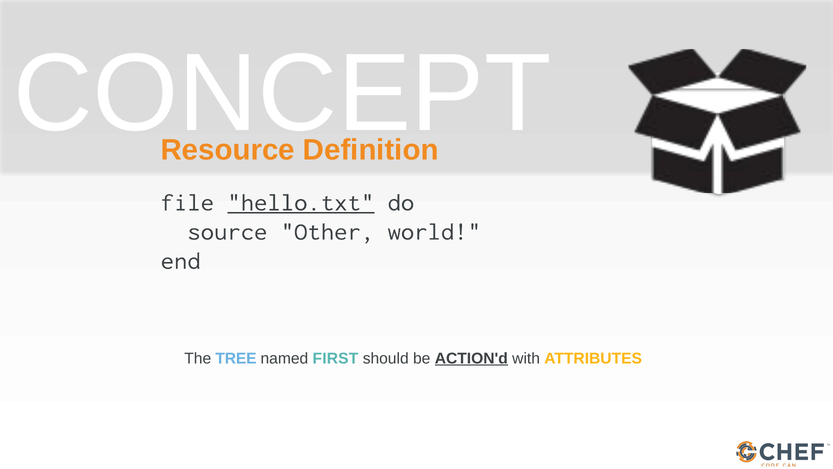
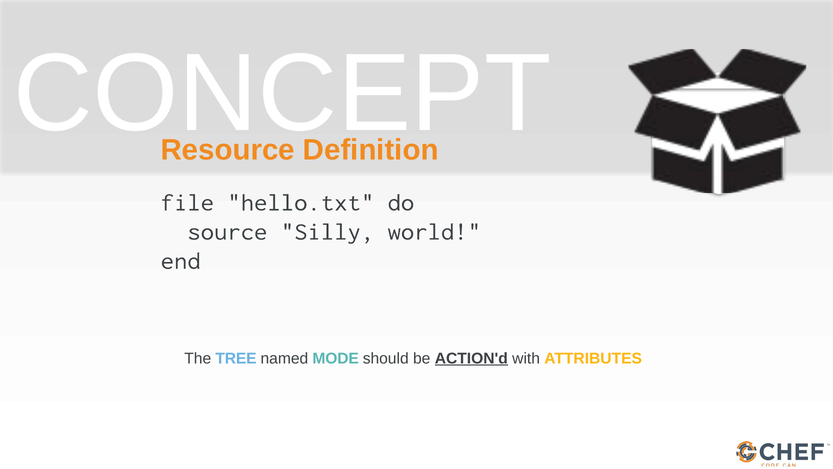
hello.txt underline: present -> none (301, 202)
Other: Other -> Silly (328, 231)
FIRST: FIRST -> MODE (336, 358)
